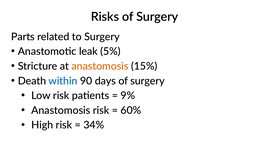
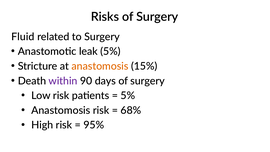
Parts: Parts -> Fluid (23, 37)
within colour: blue -> purple (63, 81)
9%: 9% -> 5% (128, 96)
60%: 60% -> 68% (131, 110)
34%: 34% -> 95% (94, 125)
